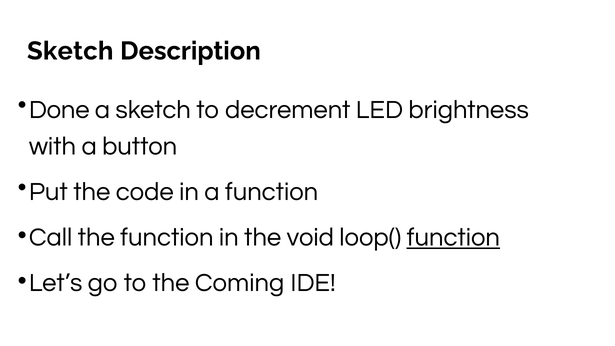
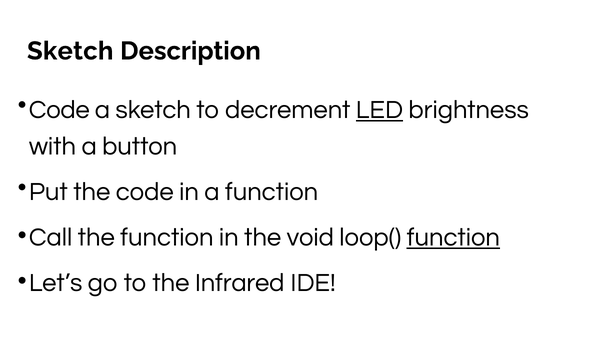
Done: Done -> Code (59, 110)
LED underline: none -> present (379, 110)
Coming: Coming -> Infrared (240, 283)
